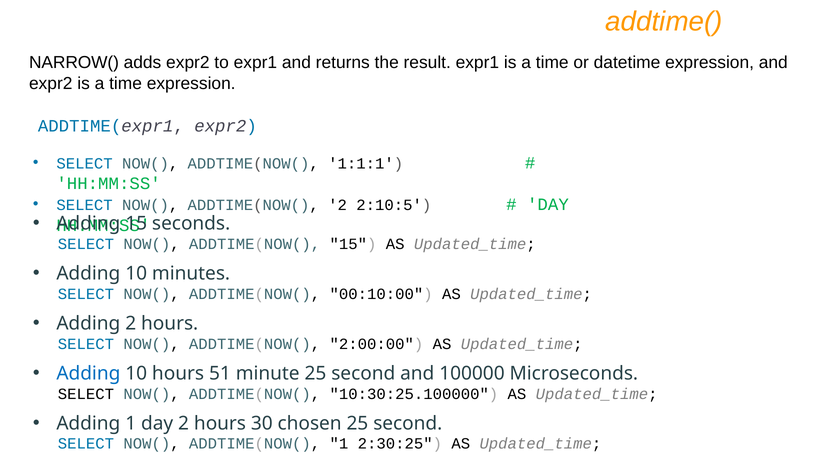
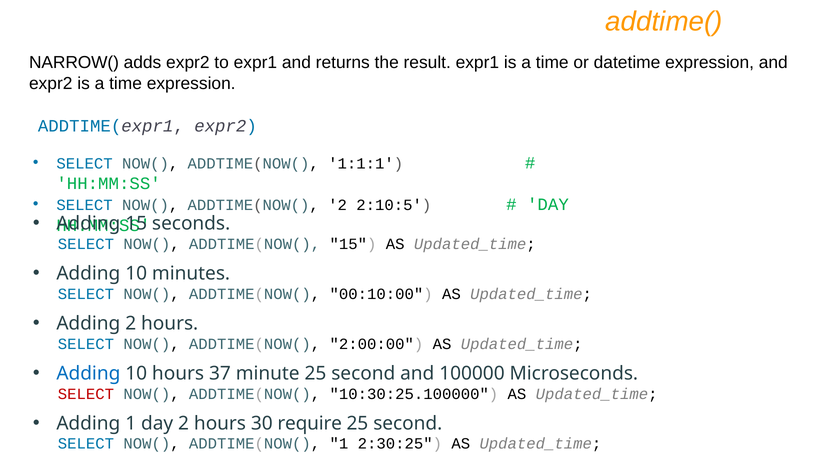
51: 51 -> 37 (220, 374)
SELECT colour: black -> red (86, 394)
chosen: chosen -> require (310, 424)
